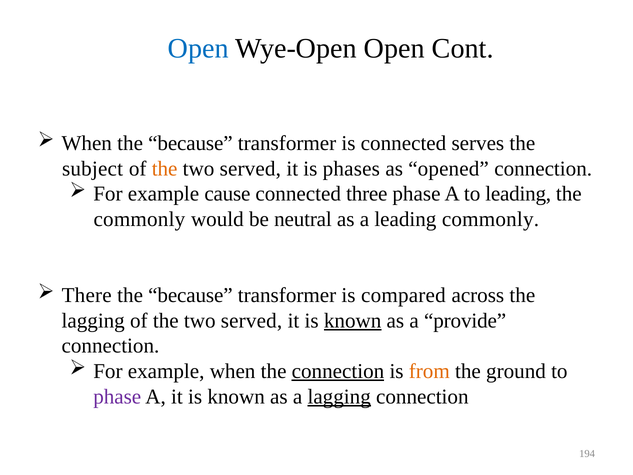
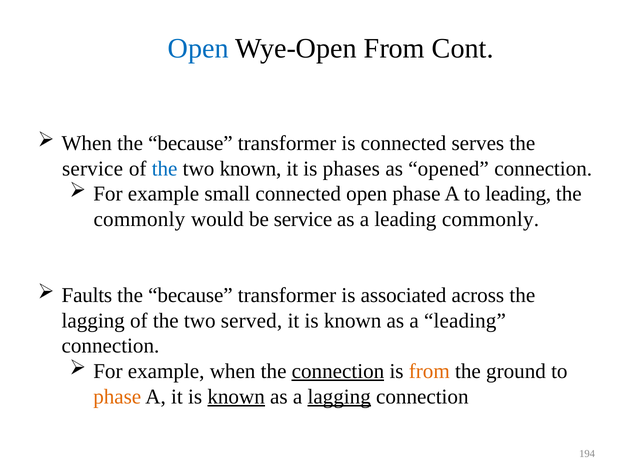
Wye-Open Open: Open -> From (394, 48)
subject: subject -> service (92, 169)
the colour: orange -> blue (165, 169)
served: served -> known (250, 169)
cause: cause -> small (227, 194)
connected three: three -> open (367, 194)
be neutral: neutral -> service (303, 219)
There: There -> Faults (87, 295)
compared: compared -> associated (404, 295)
known underline: present -> none (353, 320)
provide: provide -> leading (465, 320)
phase colour: purple -> orange (117, 396)
known underline: none -> present (236, 396)
